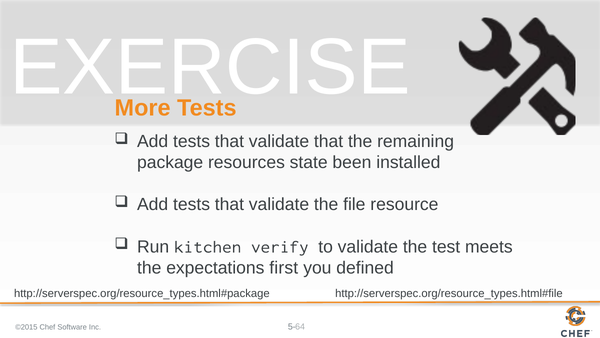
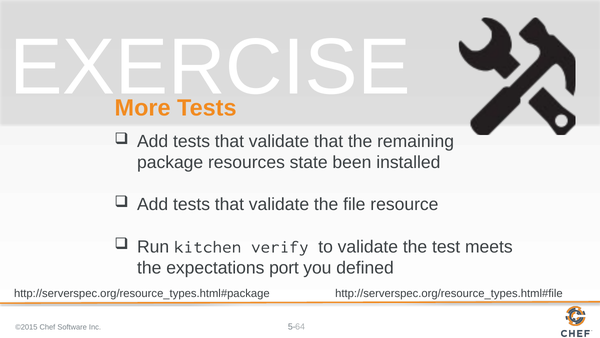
first: first -> port (284, 267)
